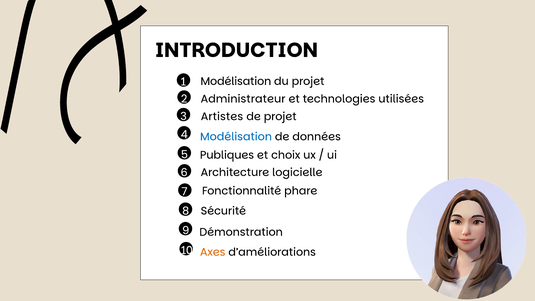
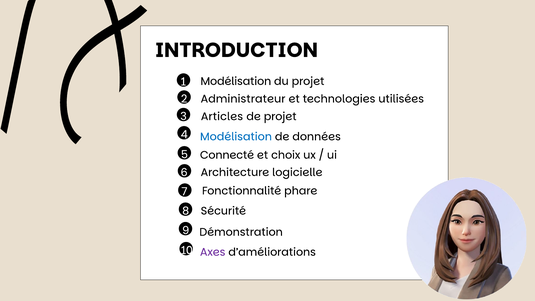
Artistes: Artistes -> Articles (222, 116)
Publiques: Publiques -> Connecté (227, 155)
Axes colour: orange -> purple (213, 252)
